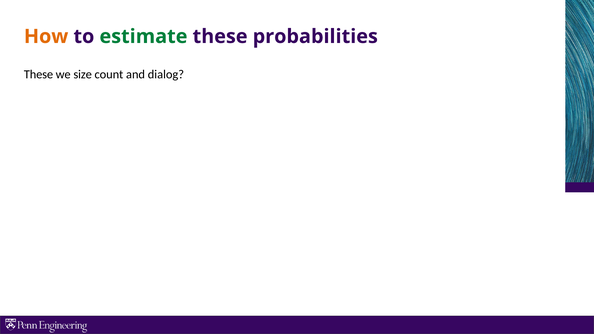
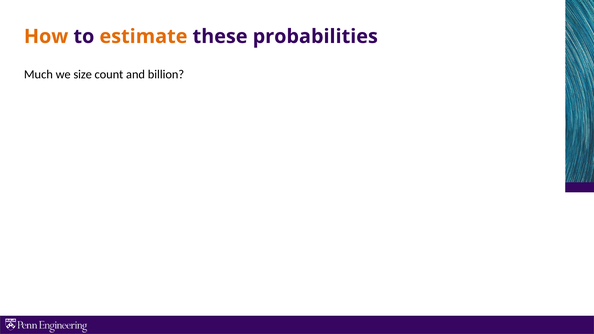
estimate colour: green -> orange (143, 36)
These: These -> Much (38, 75)
dialog: dialog -> billion (166, 75)
